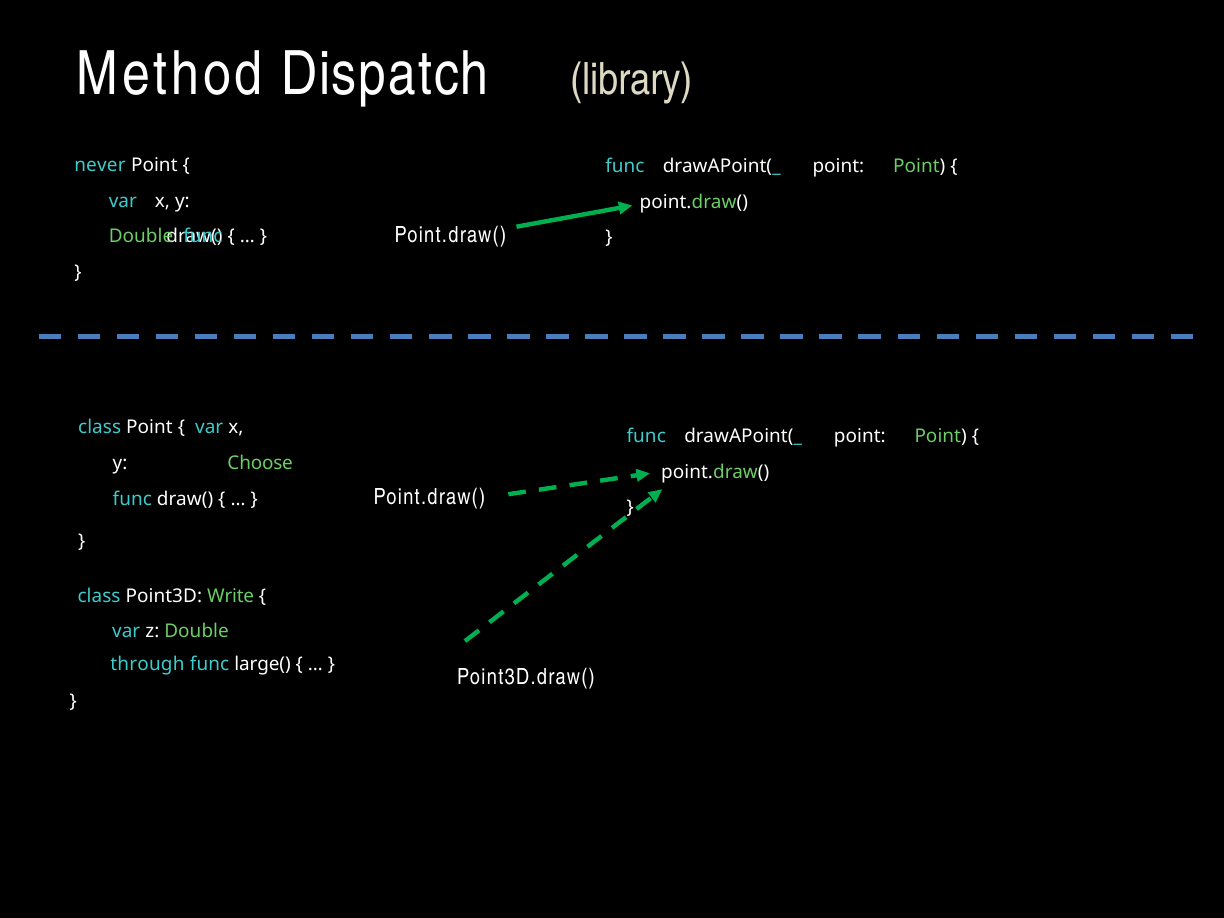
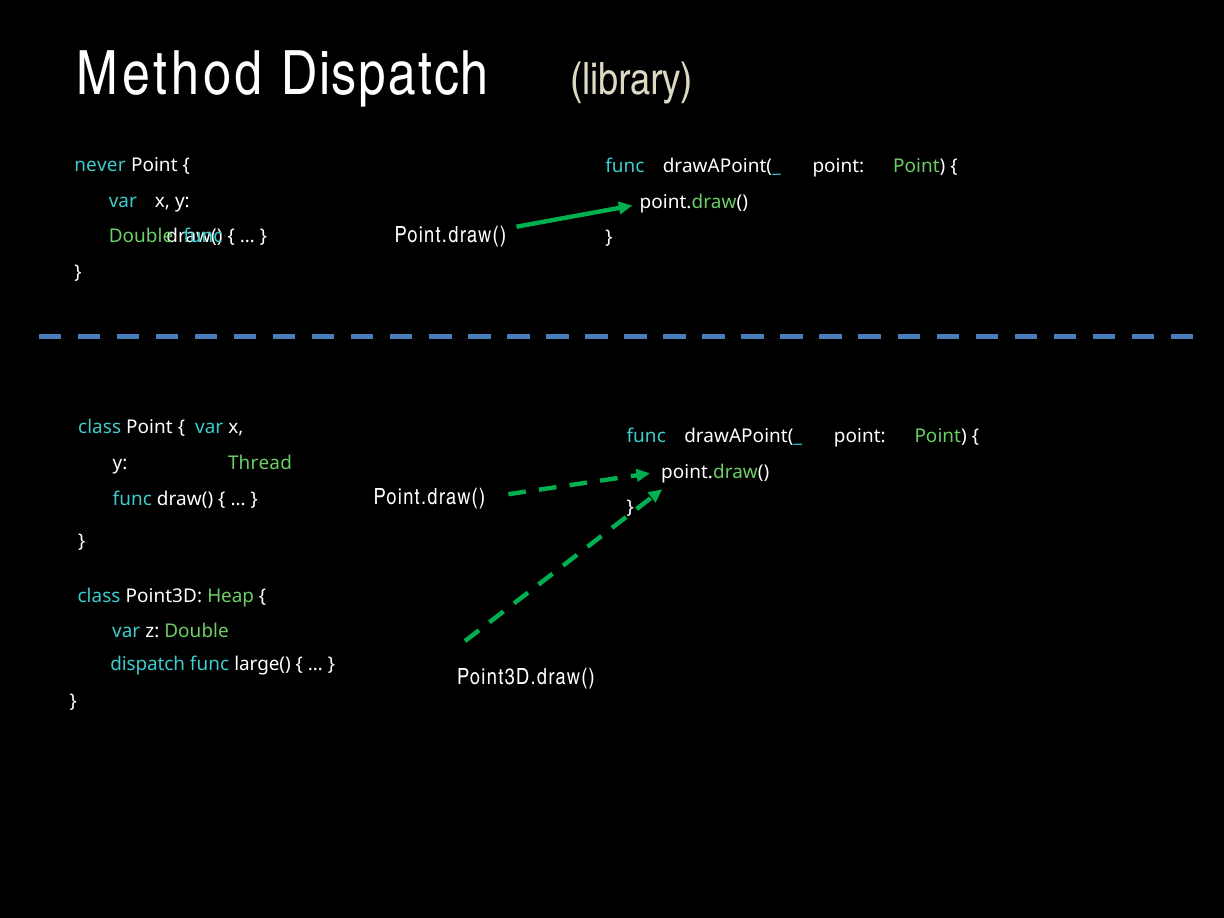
Choose: Choose -> Thread (260, 463)
Write: Write -> Heap (231, 596)
through: through -> dispatch (148, 664)
